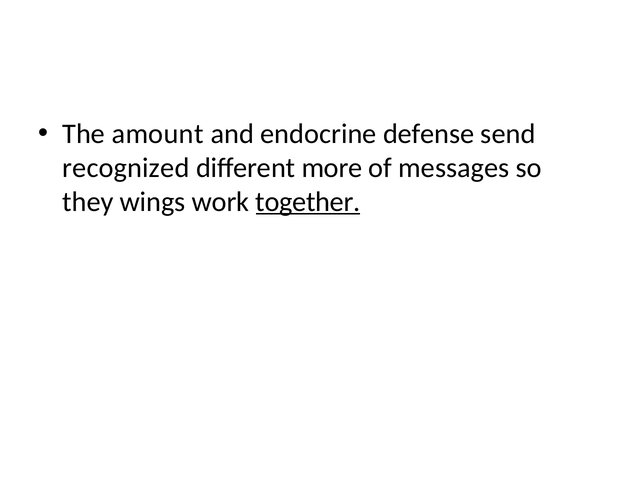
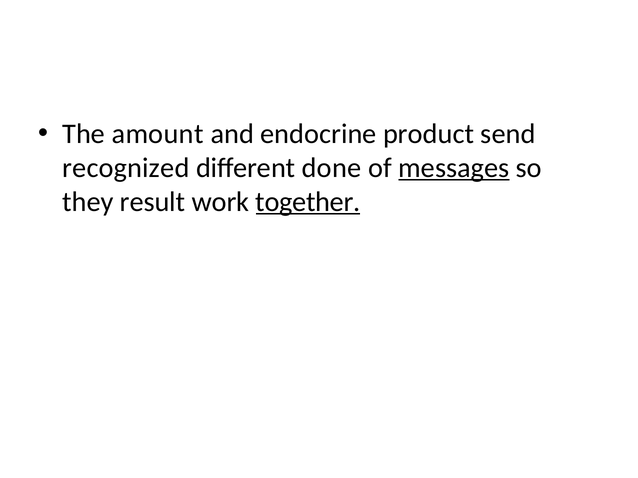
defense: defense -> product (429, 134)
more: more -> done (332, 168)
messages underline: none -> present (454, 168)
wings: wings -> result (153, 202)
